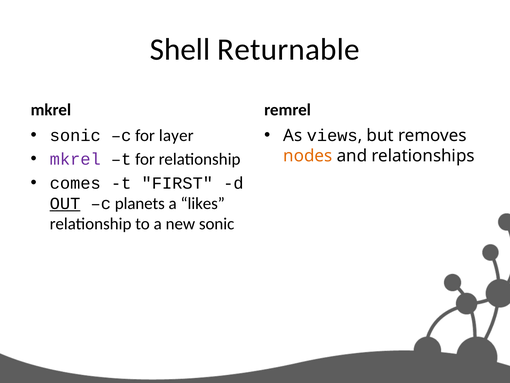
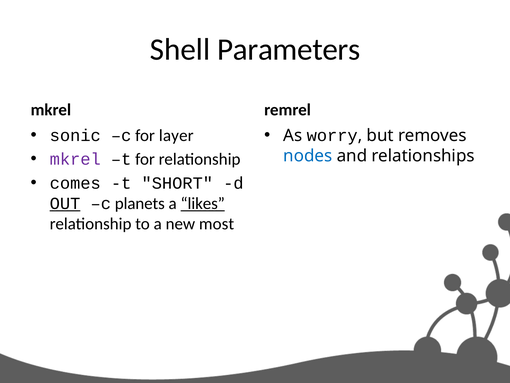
Returnable: Returnable -> Parameters (289, 49)
views: views -> worry (332, 135)
nodes colour: orange -> blue (308, 156)
FIRST: FIRST -> SHORT (177, 183)
likes underline: none -> present (203, 203)
new sonic: sonic -> most (217, 224)
